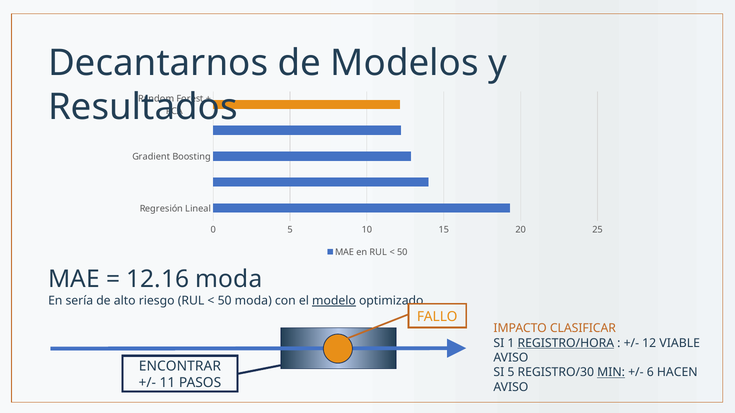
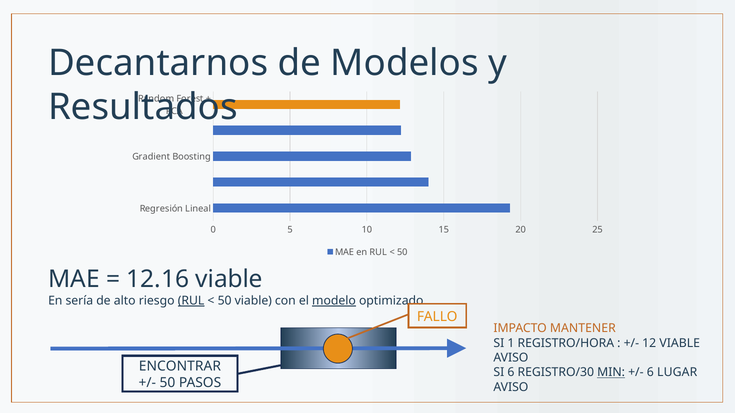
12.16 moda: moda -> viable (229, 279)
RUL underline: none -> present (191, 301)
50 moda: moda -> viable (253, 301)
CLASIFICAR: CLASIFICAR -> MANTENER (583, 329)
REGISTRO/HORA underline: present -> none (566, 343)
SI 5: 5 -> 6 (511, 373)
HACEN: HACEN -> LUGAR (677, 373)
11: 11 -> 50 (167, 383)
